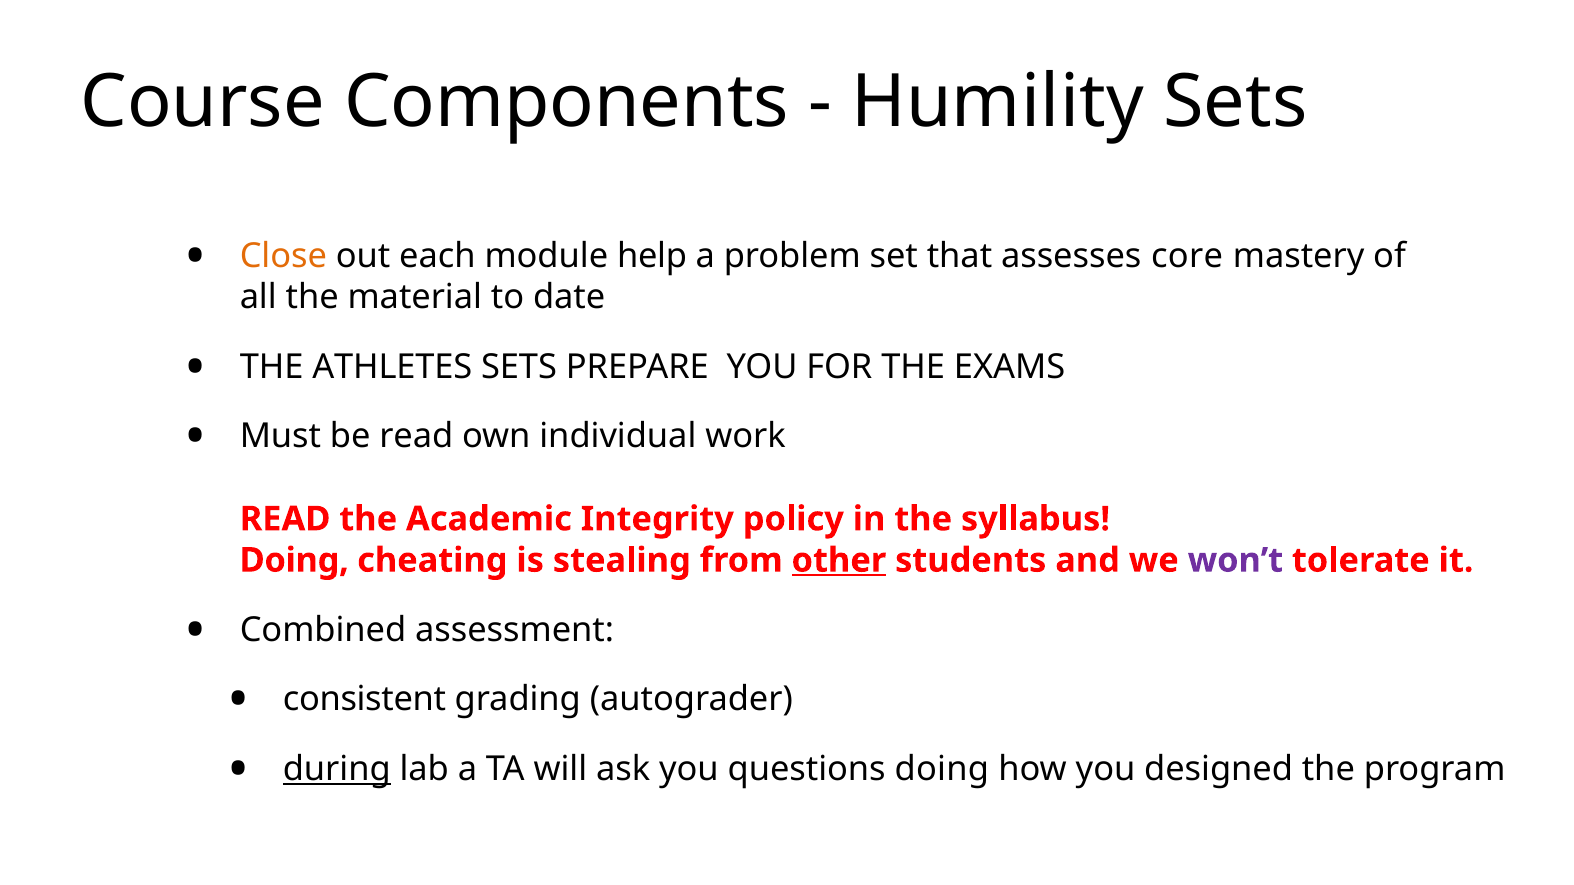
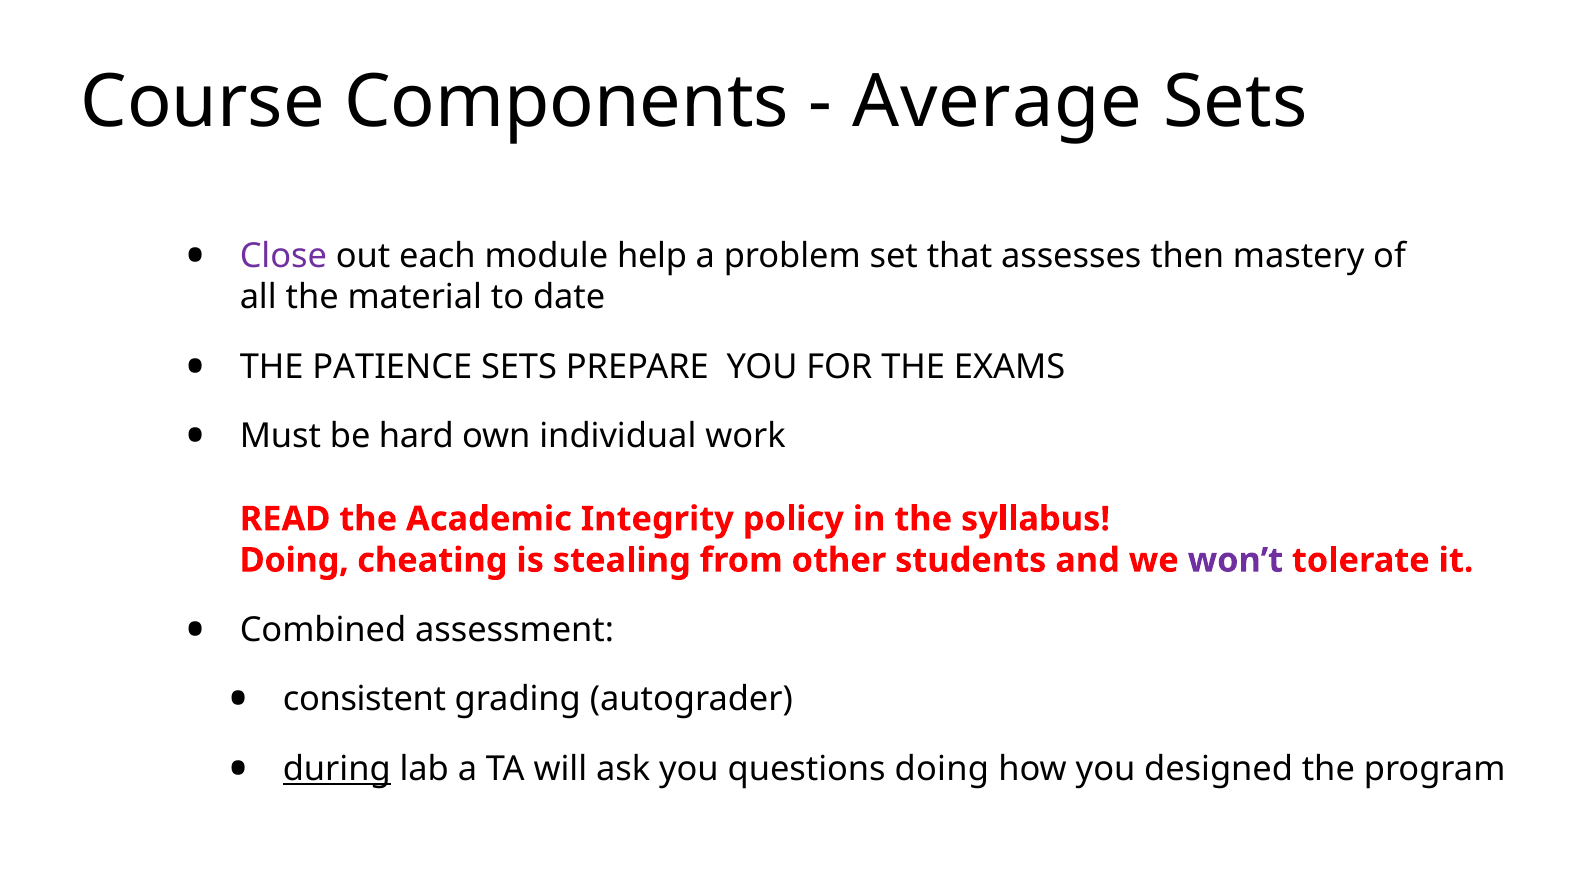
Humility: Humility -> Average (997, 102)
Close colour: orange -> purple (283, 256)
core: core -> then (1187, 256)
ATHLETES: ATHLETES -> PATIENCE (392, 367)
be read: read -> hard (416, 437)
other underline: present -> none (839, 561)
